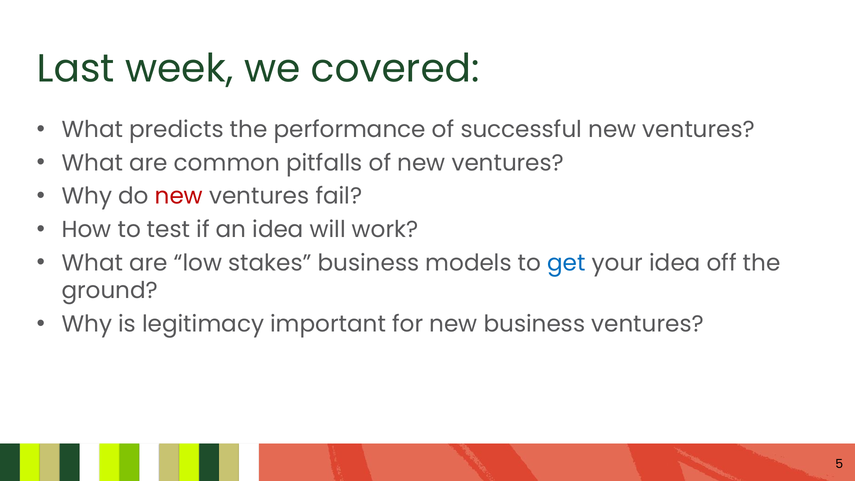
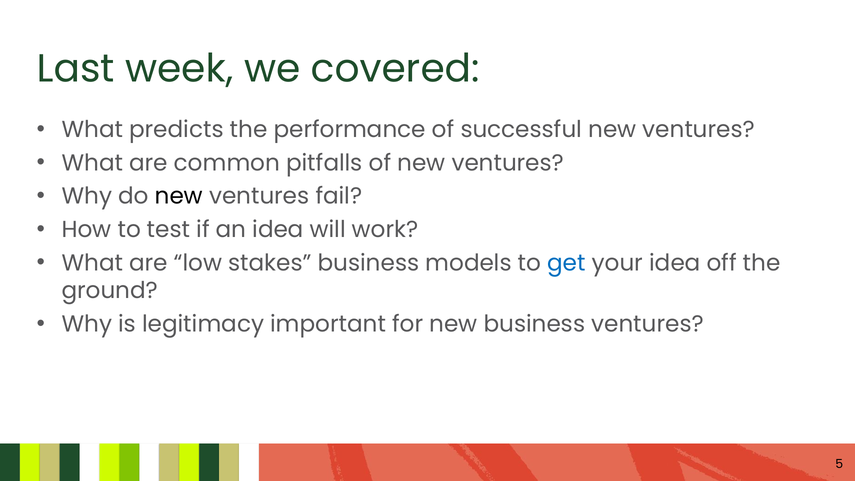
new colour: red -> black (179, 196)
